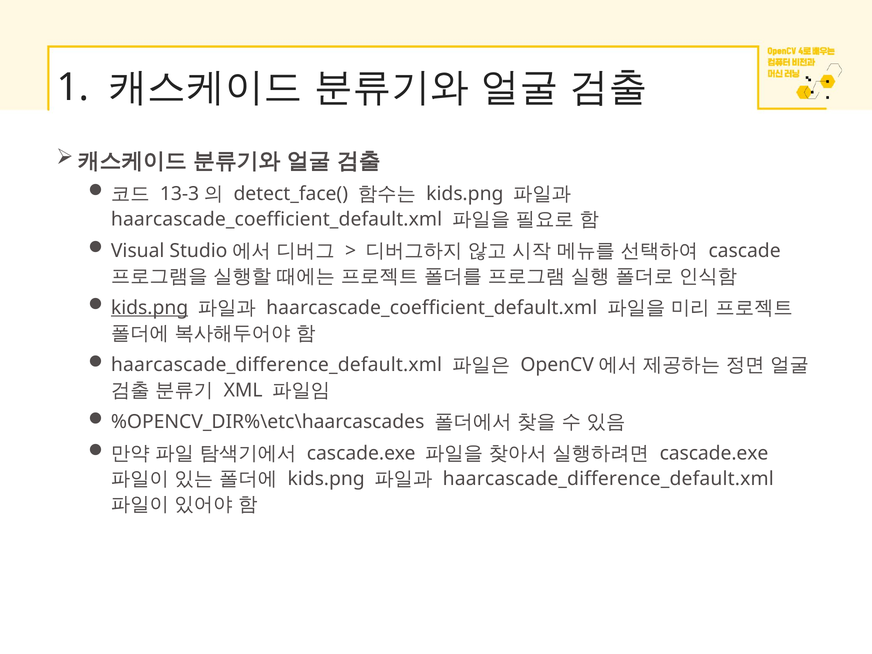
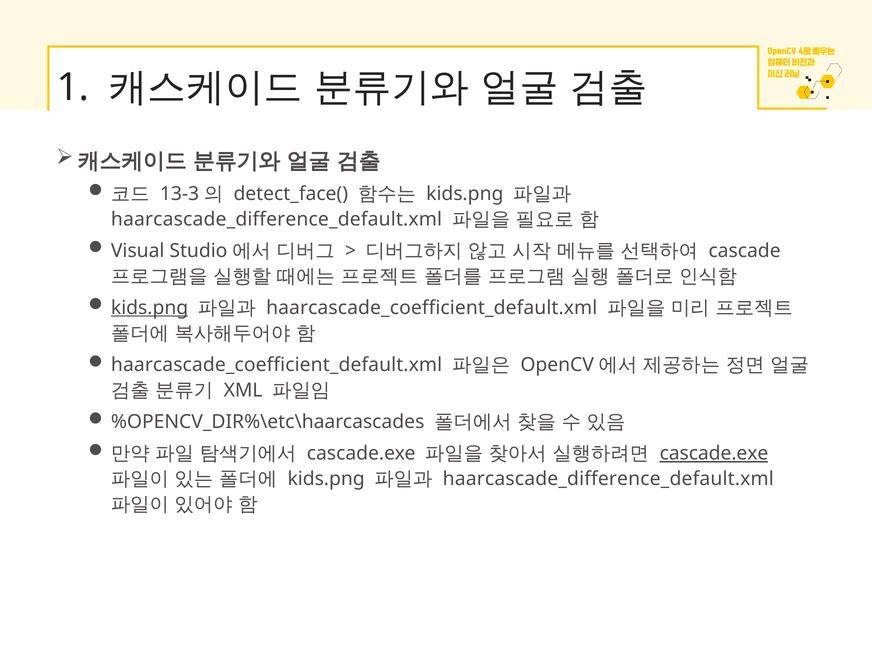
haarcascade_coefficient_default.xml: haarcascade_coefficient_default.xml -> haarcascade_difference_default.xml (277, 219)
haarcascade_difference_default.xml: haarcascade_difference_default.xml -> haarcascade_coefficient_default.xml (277, 365)
cascade.exe underline: none -> present (714, 453)
